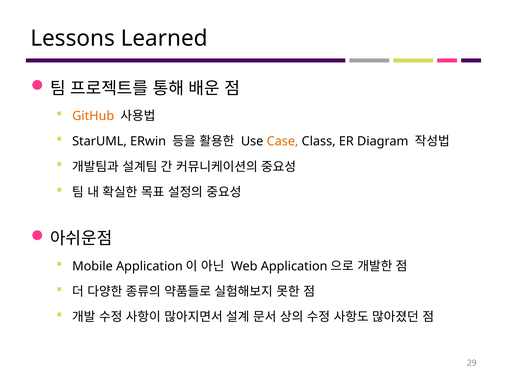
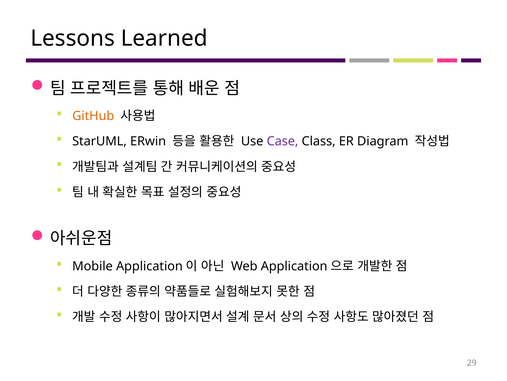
Case colour: orange -> purple (283, 141)
